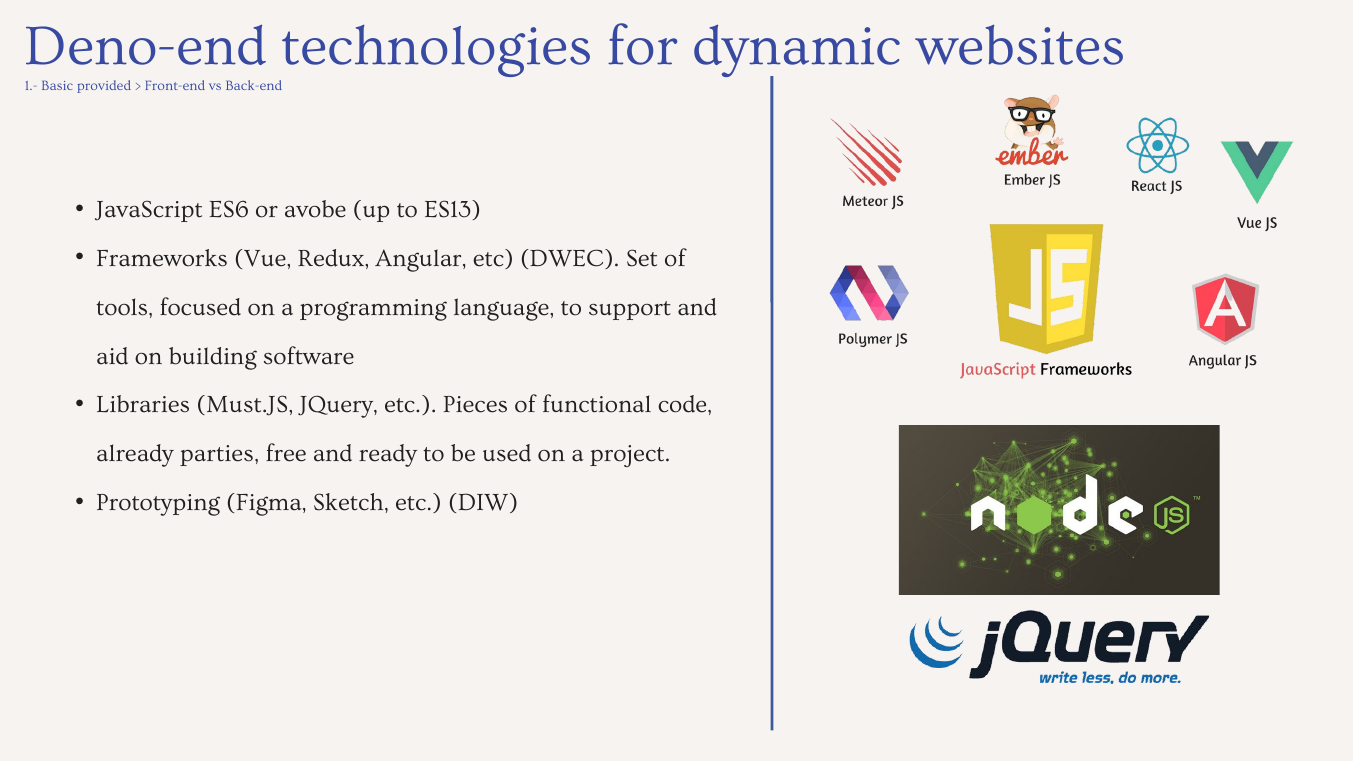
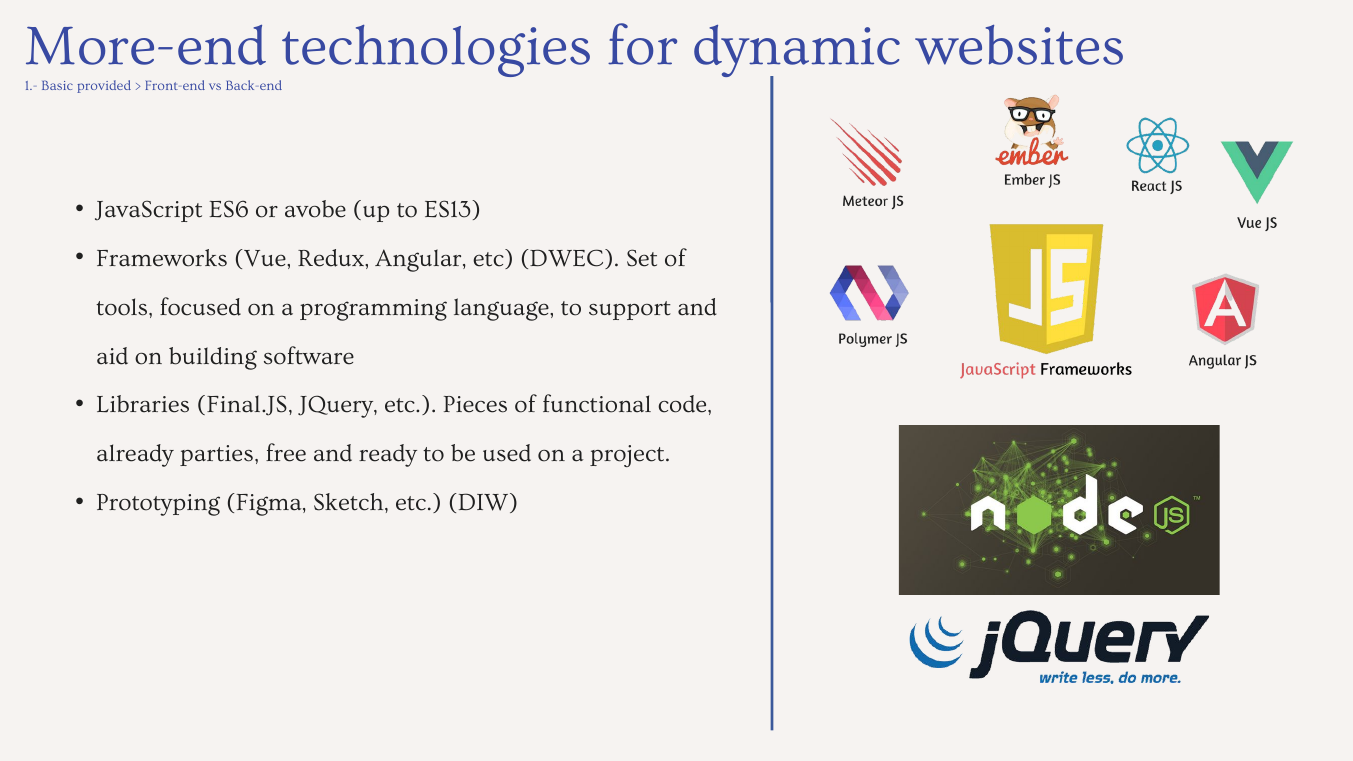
Deno-end: Deno-end -> More-end (146, 46)
Must.JS: Must.JS -> Final.JS (245, 405)
